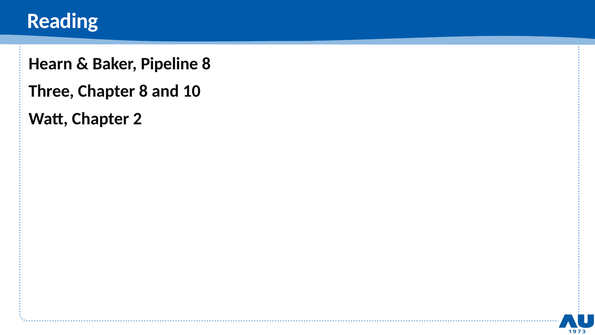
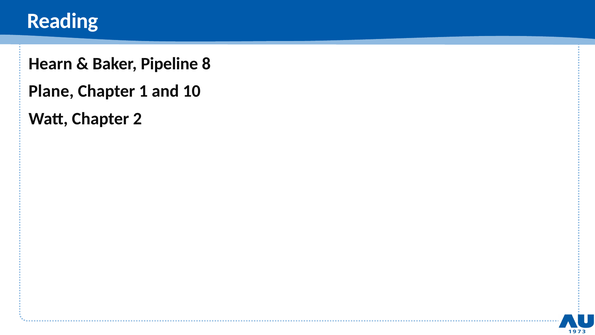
Three: Three -> Plane (51, 91)
Chapter 8: 8 -> 1 (143, 91)
